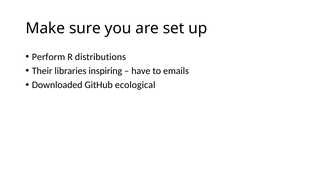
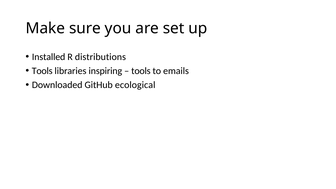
Perform: Perform -> Installed (49, 57)
Their: Their -> Tools (42, 71)
have: have -> tools (141, 71)
